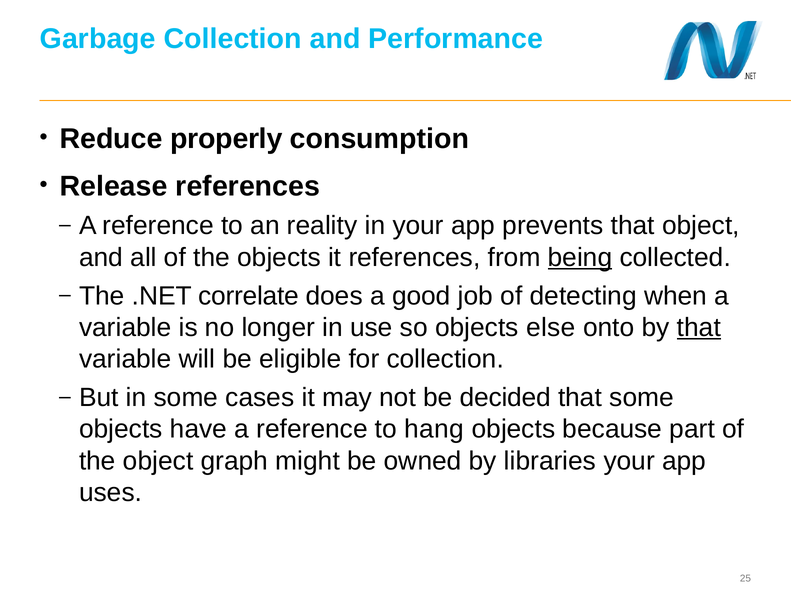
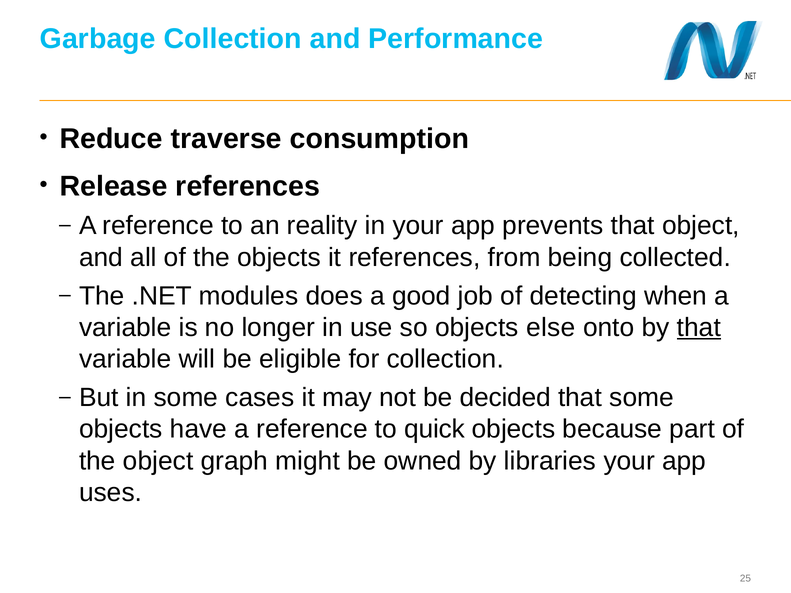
properly: properly -> traverse (226, 139)
being underline: present -> none (580, 257)
correlate: correlate -> modules (248, 296)
hang: hang -> quick (434, 429)
